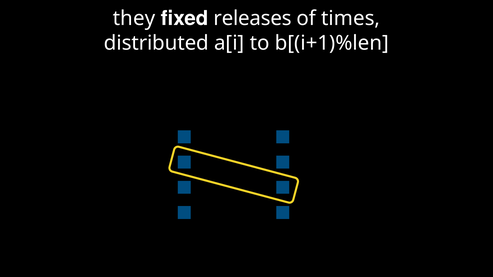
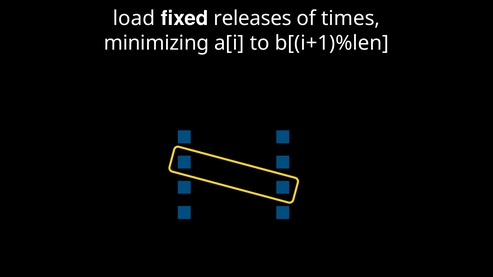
they: they -> load (134, 19)
distributed: distributed -> minimizing (156, 43)
